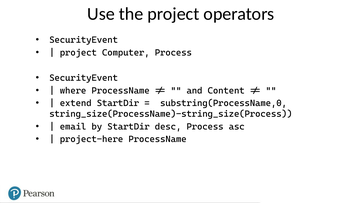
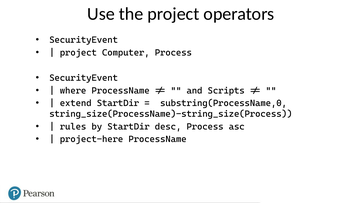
Content: Content -> Scripts (226, 91)
email: email -> rules (73, 127)
